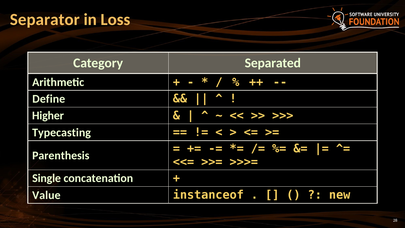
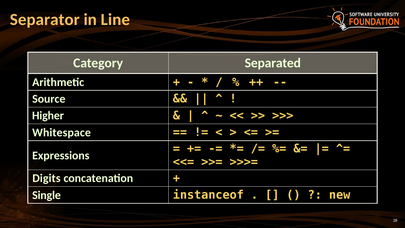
Loss: Loss -> Line (115, 20)
Define: Define -> Source (49, 99)
Typecasting: Typecasting -> Whitespace (62, 132)
Parenthesis: Parenthesis -> Expressions (61, 155)
Single: Single -> Digits (46, 178)
Value: Value -> Single (47, 195)
